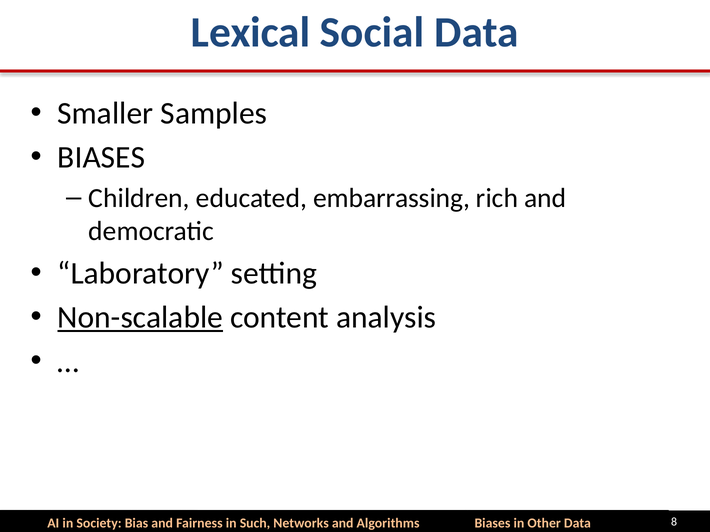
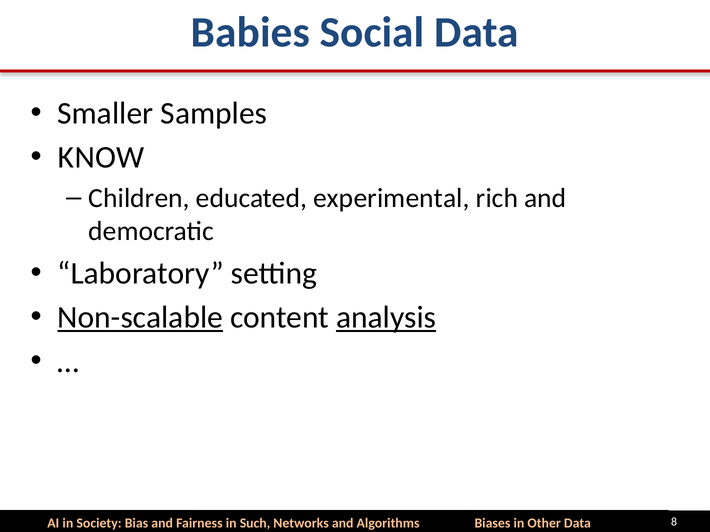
Lexical: Lexical -> Babies (250, 33)
BIASES: BIASES -> KNOW (101, 158)
embarrassing: embarrassing -> experimental (391, 198)
analysis underline: none -> present (386, 318)
